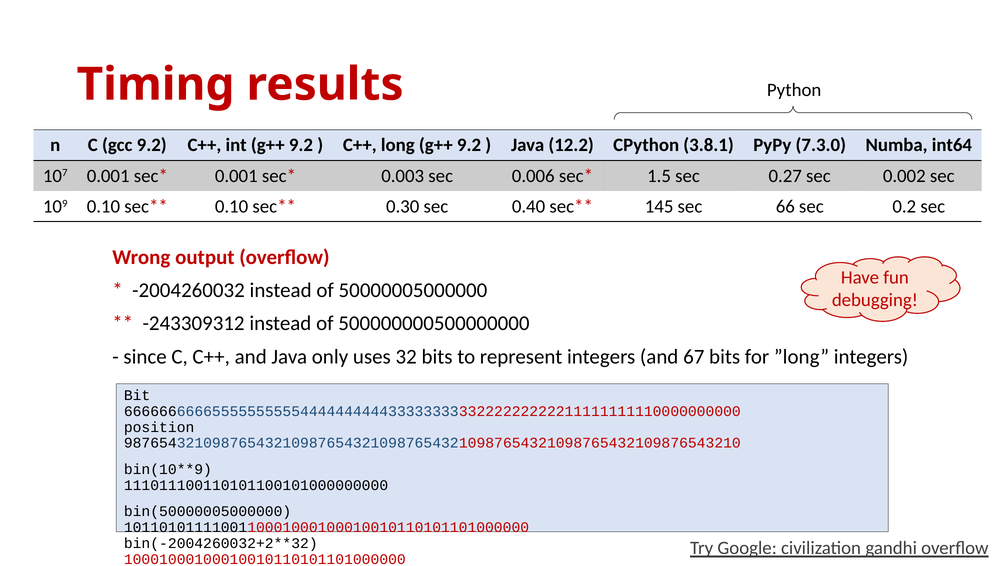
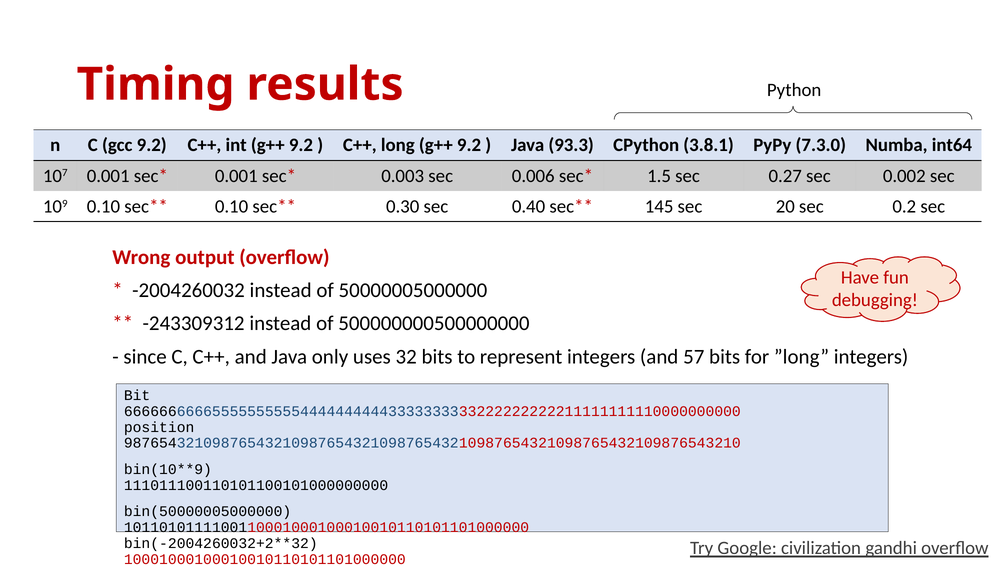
12.2: 12.2 -> 93.3 (571, 145)
66: 66 -> 20 (785, 206)
67: 67 -> 57 (694, 356)
